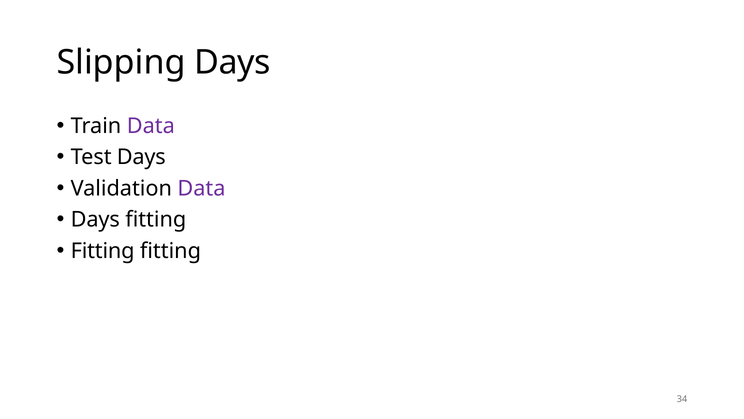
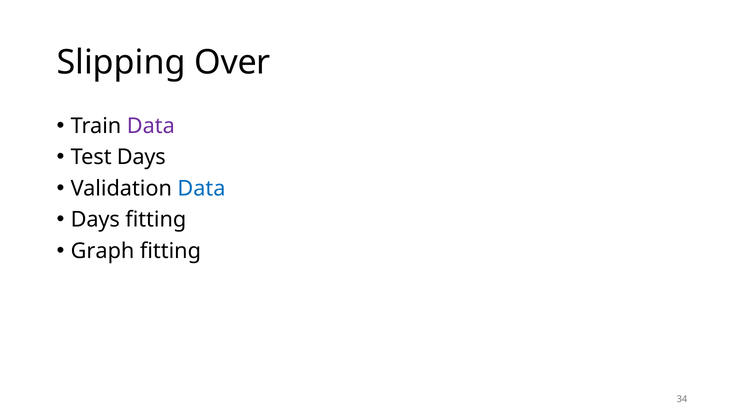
Slipping Days: Days -> Over (232, 62)
Data colour: purple -> blue (201, 188)
Fitting: Fitting -> Graph (103, 251)
